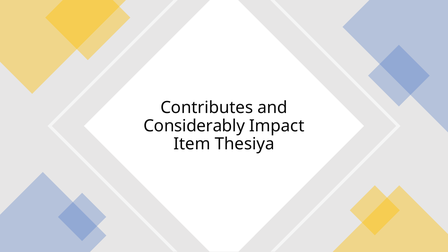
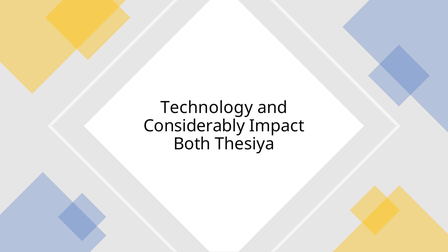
Contributes: Contributes -> Technology (207, 108)
Item: Item -> Both (192, 144)
